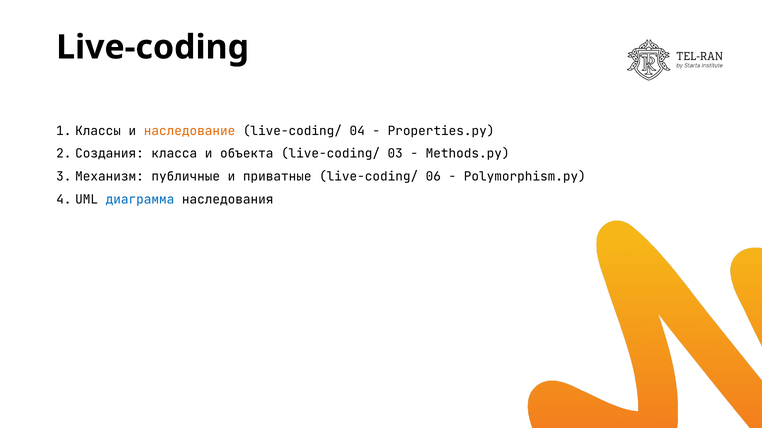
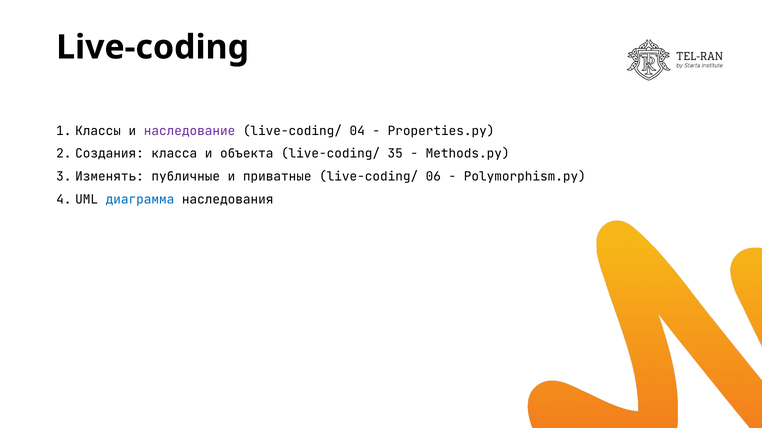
наследование colour: orange -> purple (190, 131)
03: 03 -> 35 (395, 154)
Механизм: Механизм -> Изменять (109, 177)
